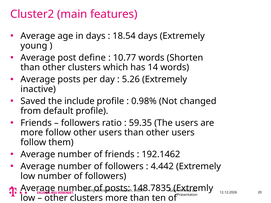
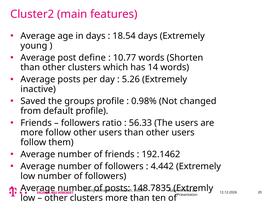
include: include -> groups (79, 101)
59.35: 59.35 -> 56.33 (140, 123)
